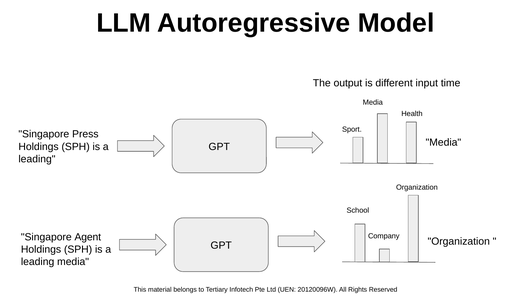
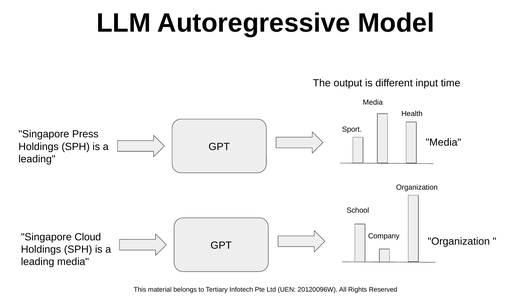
Agent: Agent -> Cloud (88, 237)
